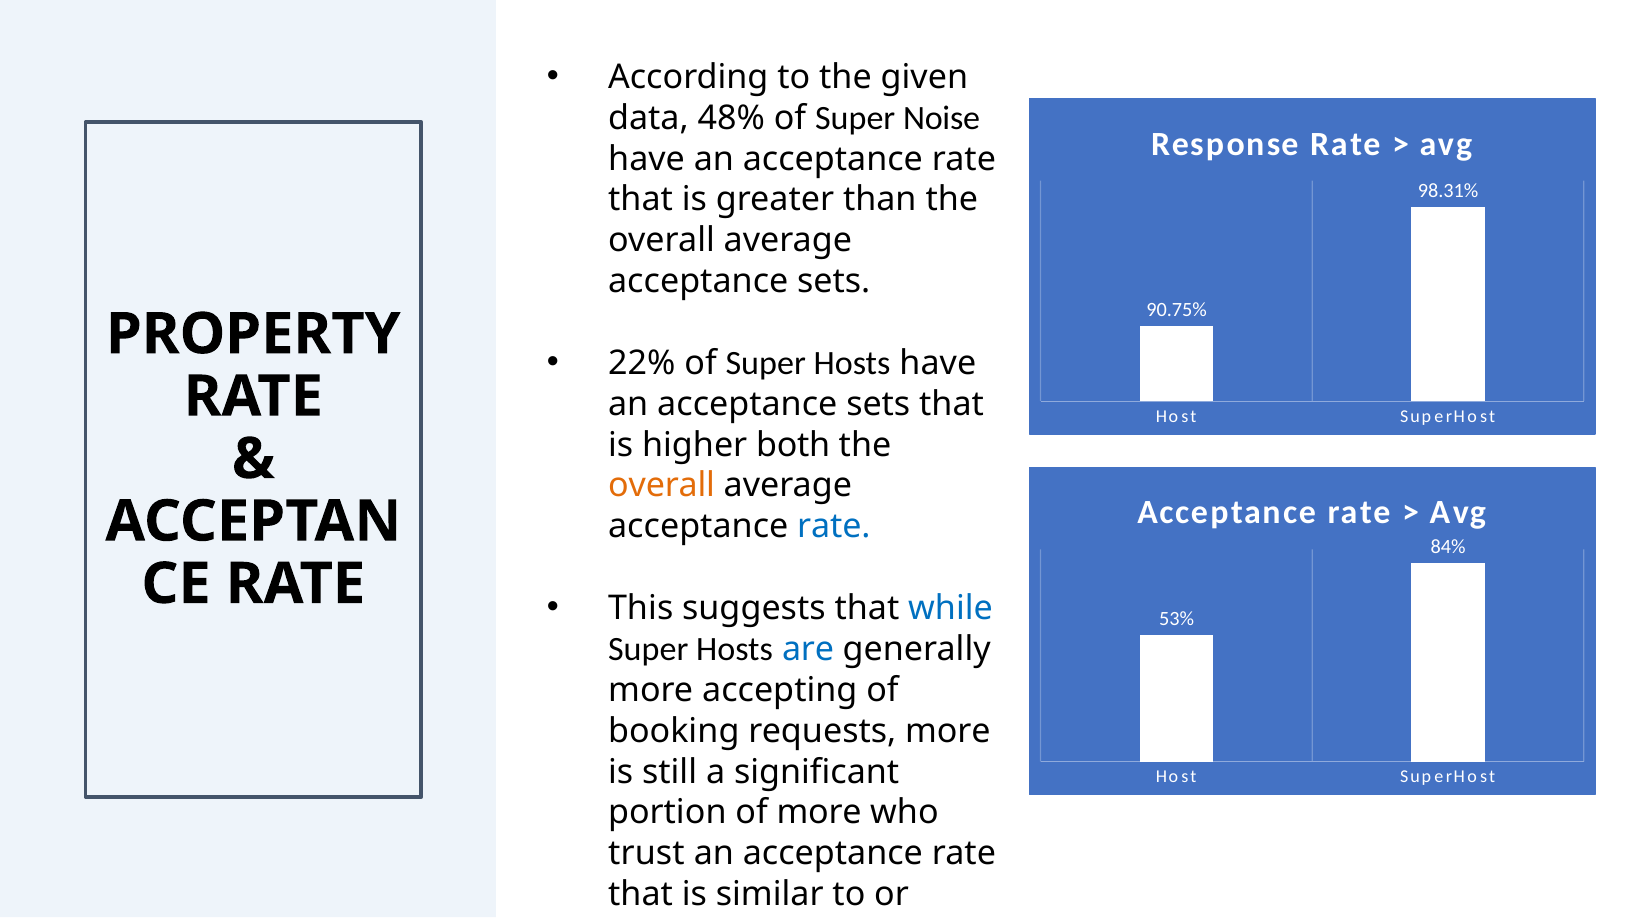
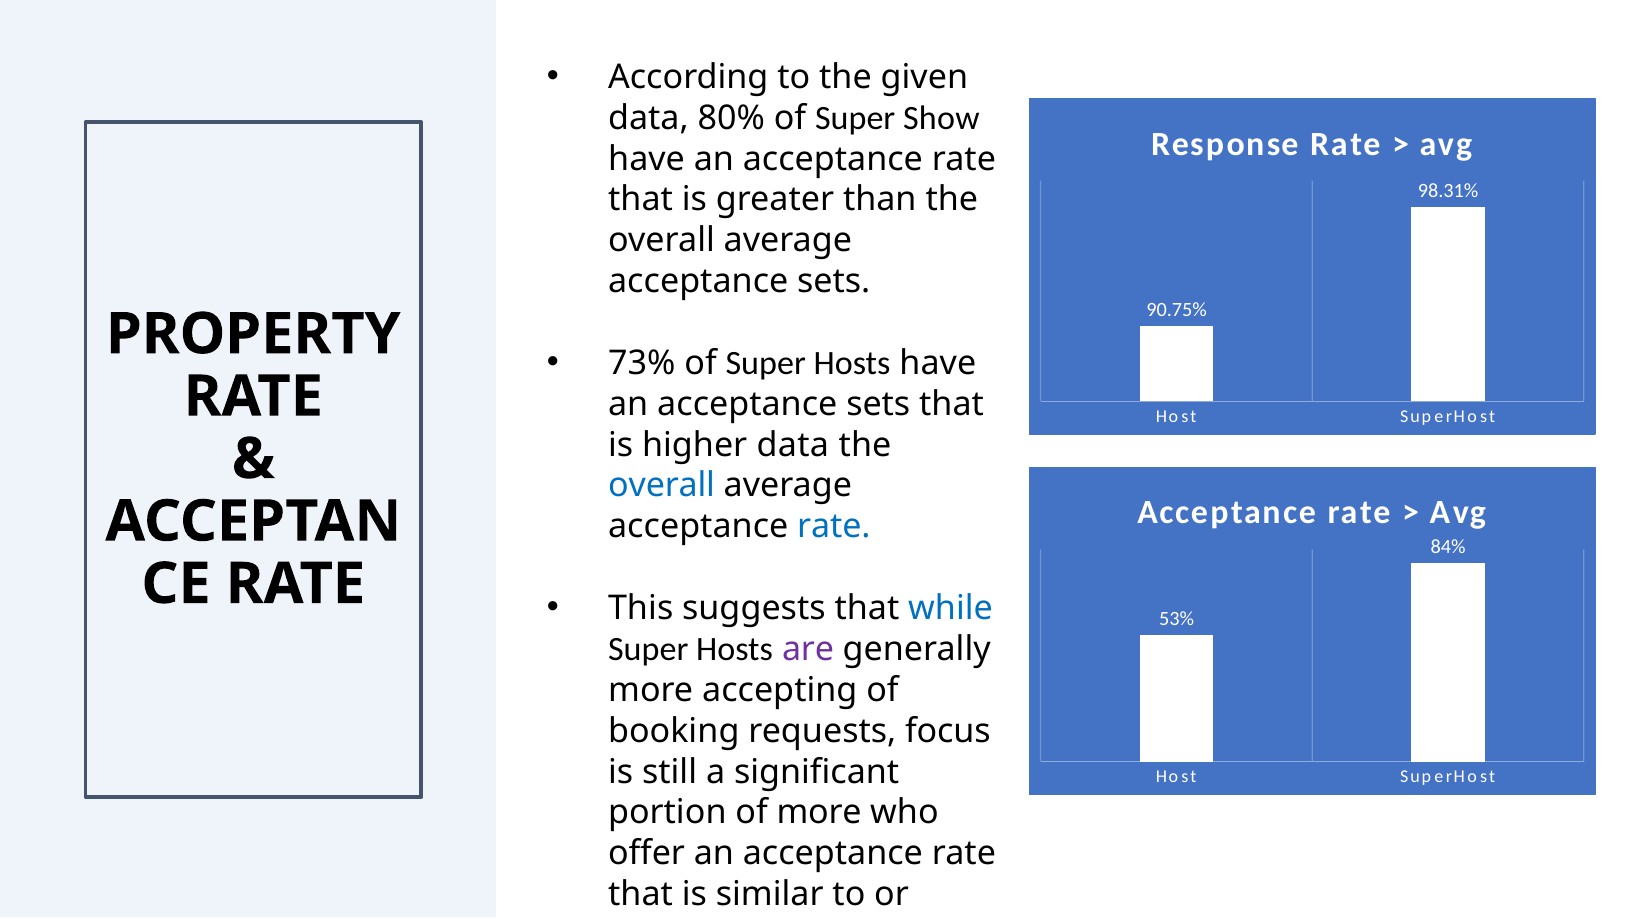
48%: 48% -> 80% (731, 118)
Noise: Noise -> Show (941, 118)
22%: 22% -> 73% (642, 363)
higher both: both -> data (793, 445)
overall colour: orange -> blue (662, 486)
are colour: blue -> purple (808, 649)
requests more: more -> focus (948, 731)
trust: trust -> offer (647, 854)
